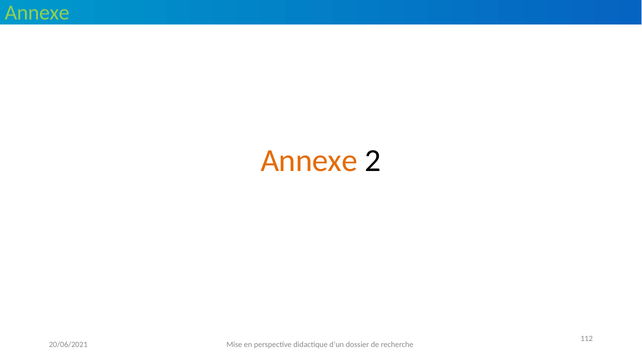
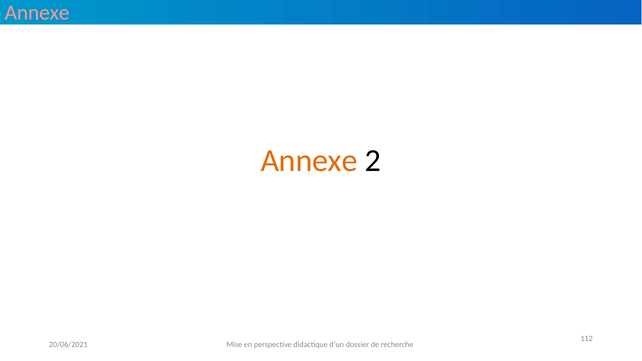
Annexe colour: light green -> pink (37, 13)
